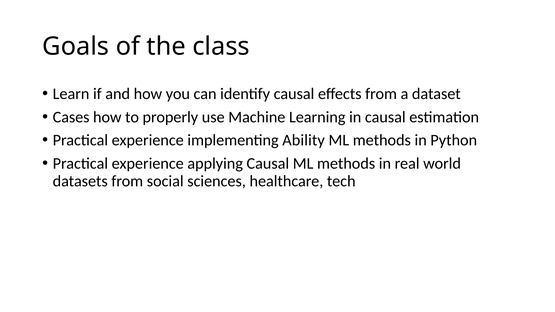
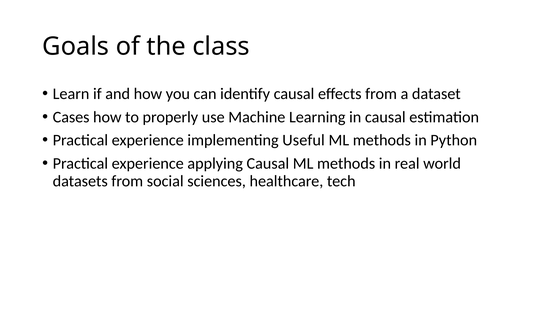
Ability: Ability -> Useful (304, 140)
